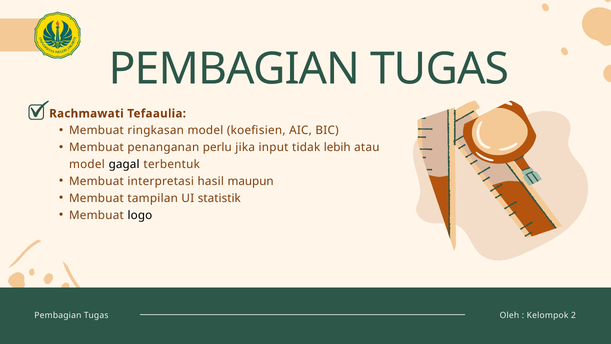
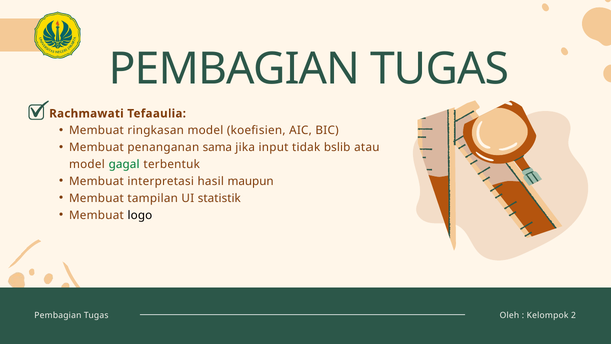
perlu: perlu -> sama (217, 147)
lebih: lebih -> bslib (337, 147)
gagal colour: black -> green (124, 164)
